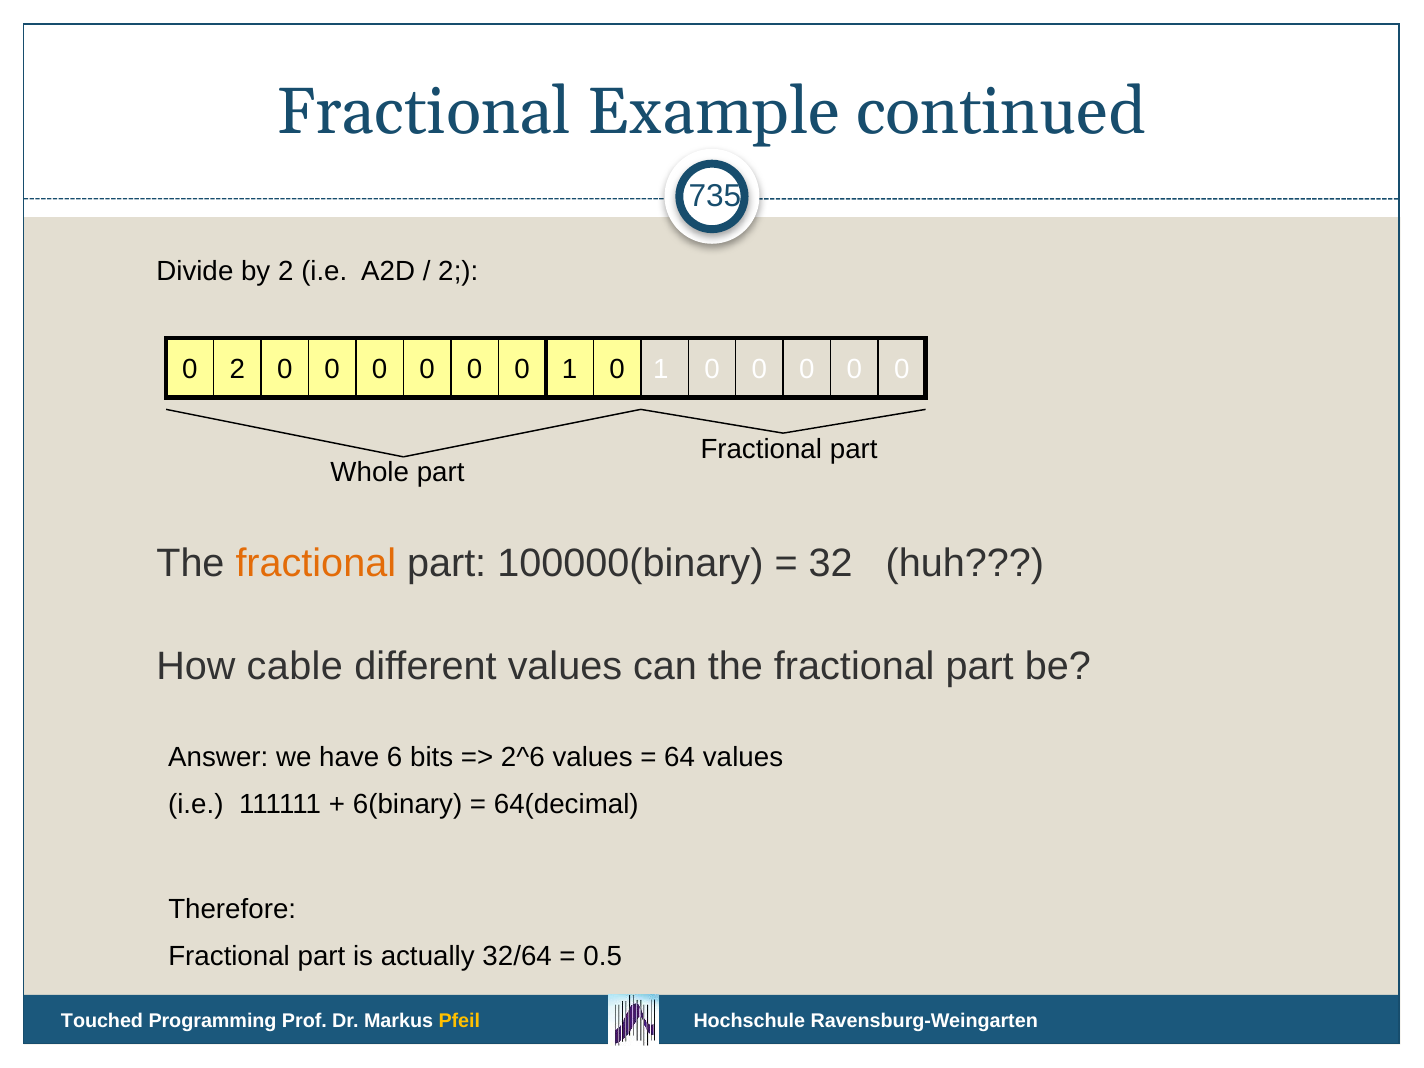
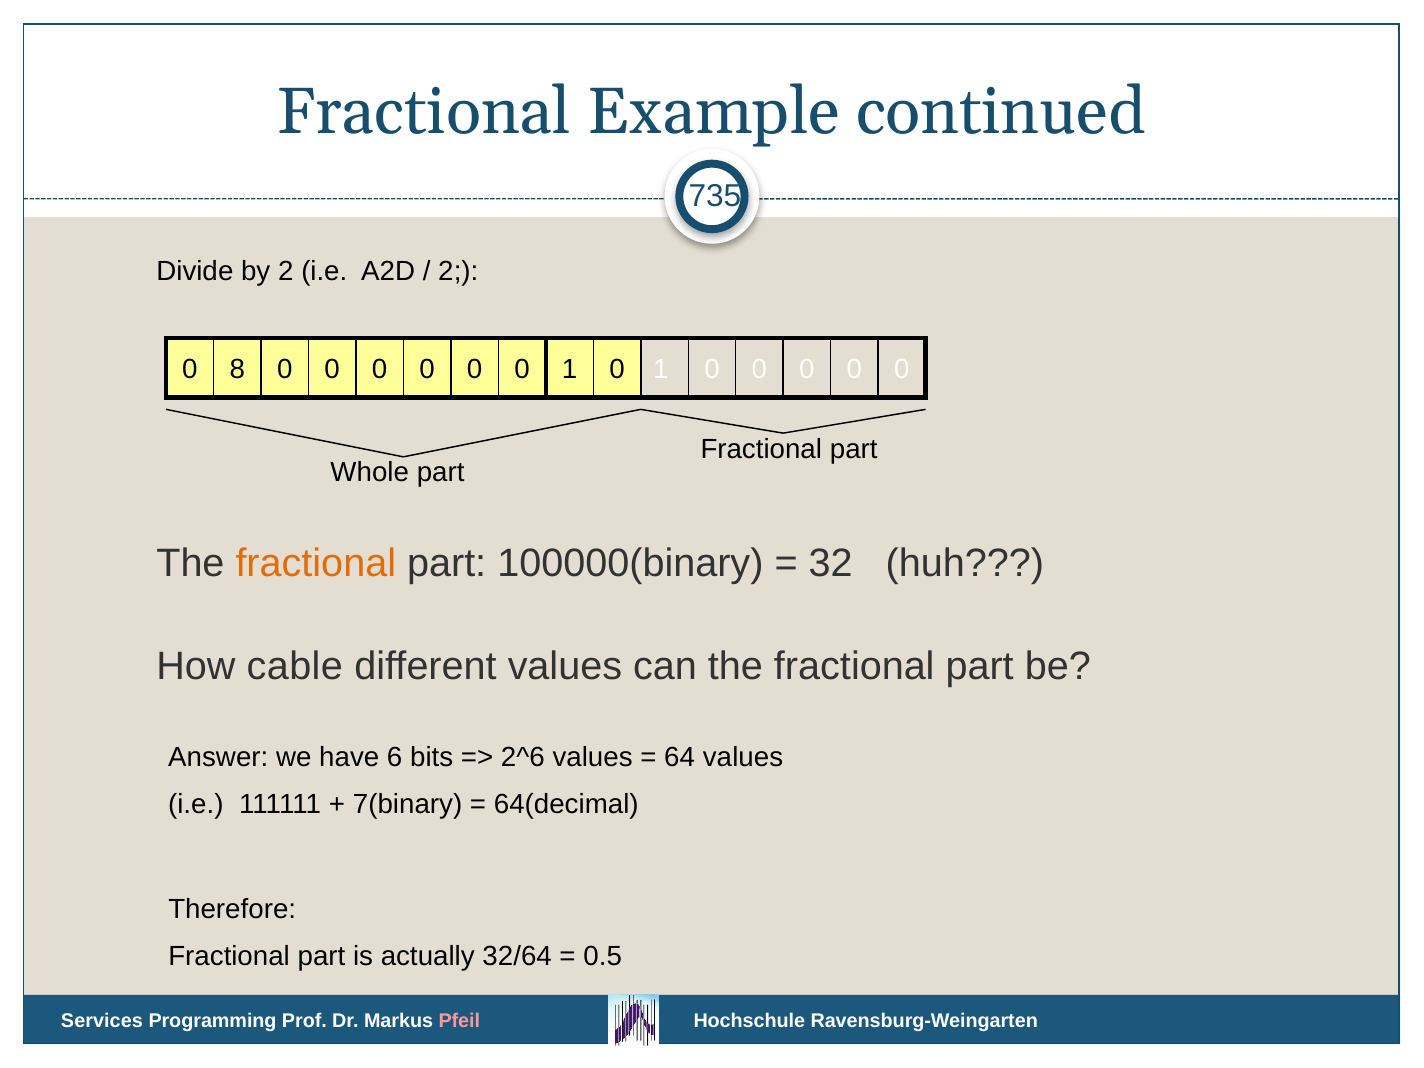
0 2: 2 -> 8 (237, 370)
6(binary: 6(binary -> 7(binary (408, 805)
Touched: Touched -> Services (102, 1021)
Pfeil colour: yellow -> pink (459, 1021)
